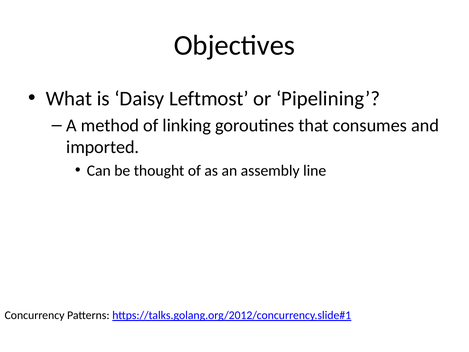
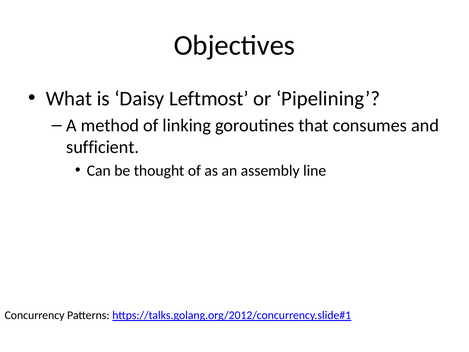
imported: imported -> sufficient (103, 147)
